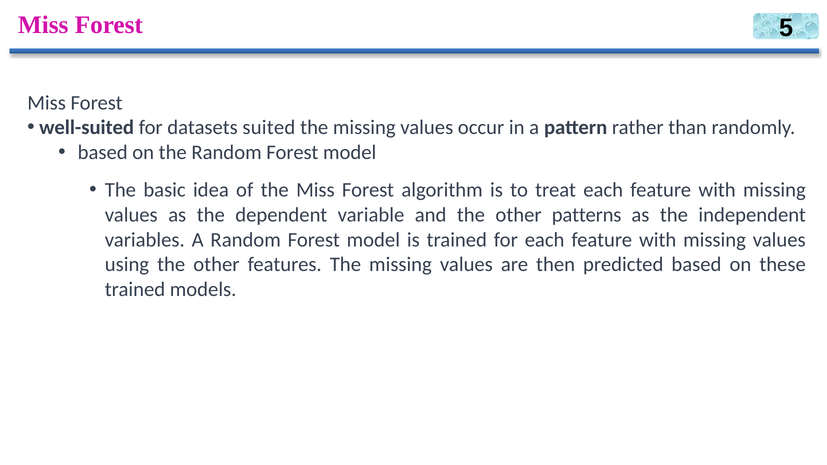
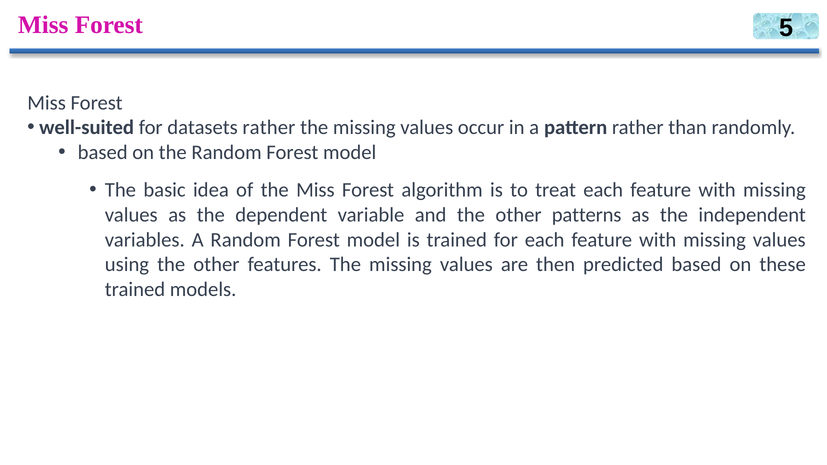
datasets suited: suited -> rather (269, 128)
